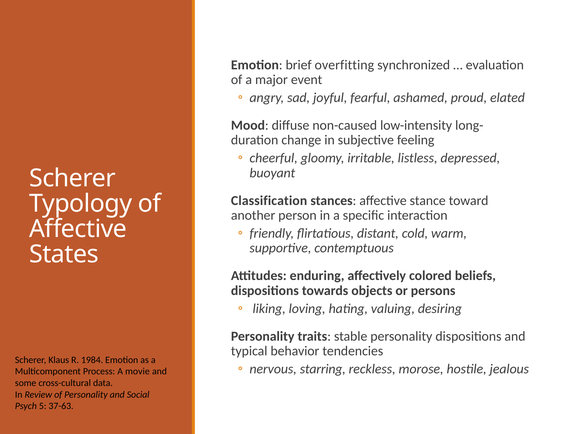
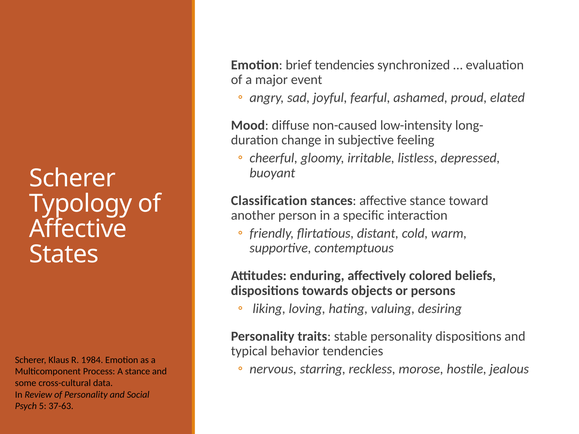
brief overfitting: overfitting -> tendencies (345, 65)
A movie: movie -> stance (138, 372)
